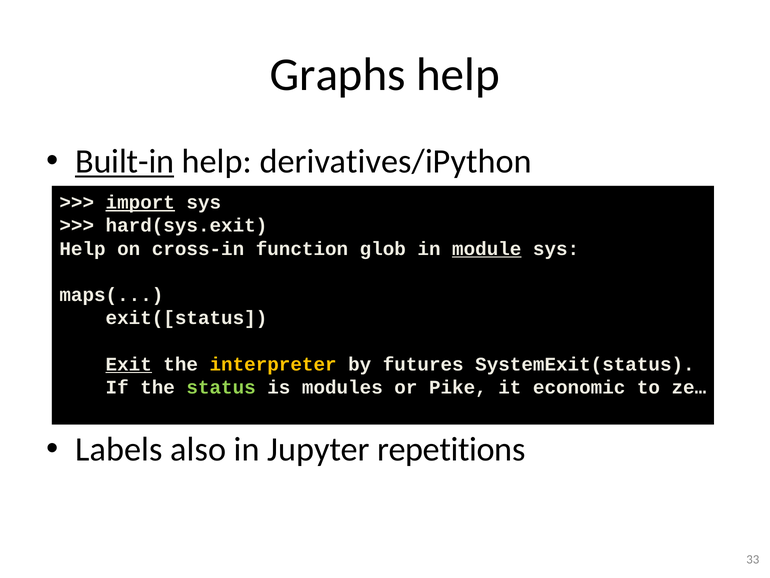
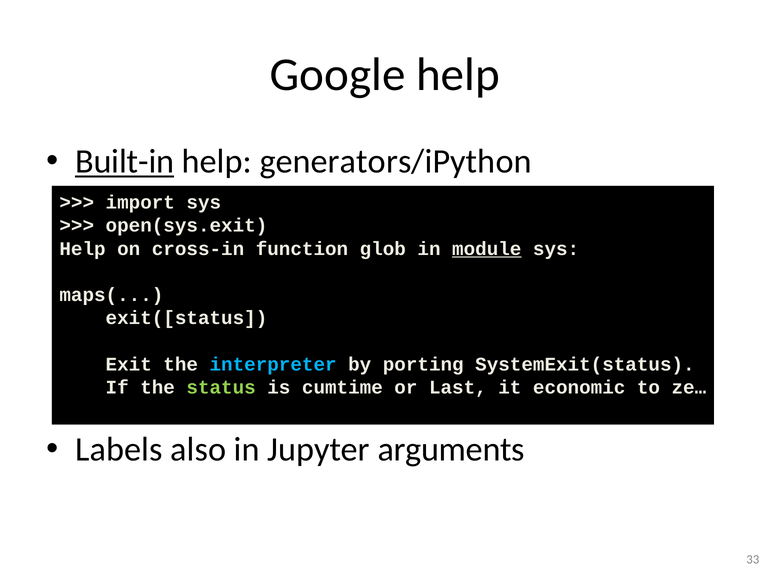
Graphs: Graphs -> Google (338, 75)
derivatives/iPython: derivatives/iPython -> generators/iPython (396, 162)
import underline: present -> none (140, 202)
hard(sys.exit: hard(sys.exit -> open(sys.exit (186, 225)
Exit underline: present -> none (129, 364)
interpreter colour: yellow -> light blue (273, 364)
futures: futures -> porting (423, 364)
modules: modules -> cumtime (342, 387)
Pike: Pike -> Last (458, 387)
repetitions: repetitions -> arguments (451, 449)
